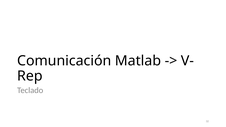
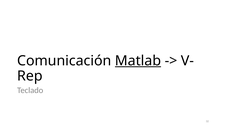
Matlab underline: none -> present (138, 61)
